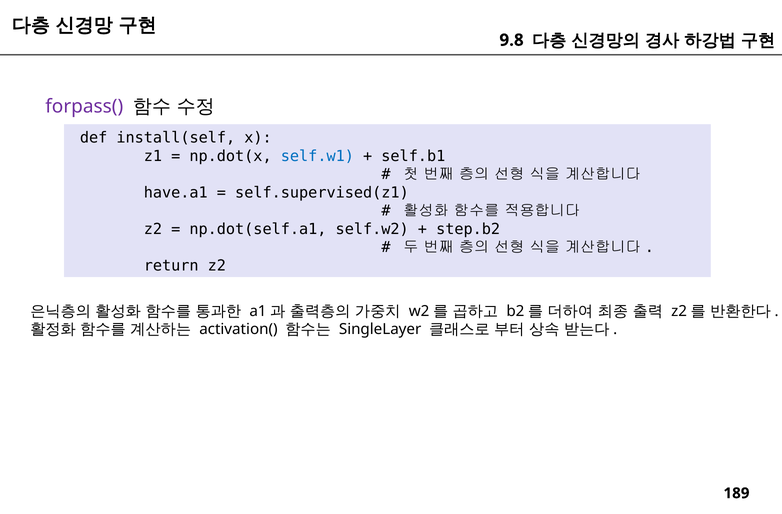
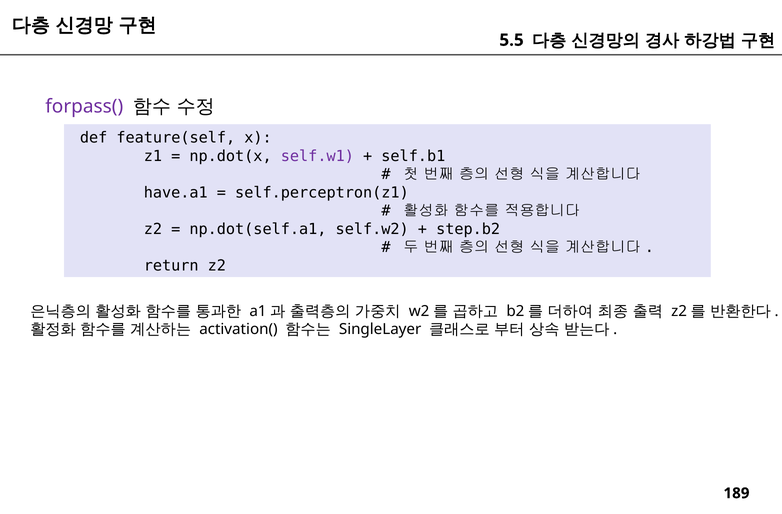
9.8: 9.8 -> 5.5 (512, 40)
install(self: install(self -> feature(self (176, 138)
self.w1 colour: blue -> purple (317, 156)
self.supervised(z1: self.supervised(z1 -> self.perceptron(z1 (322, 192)
